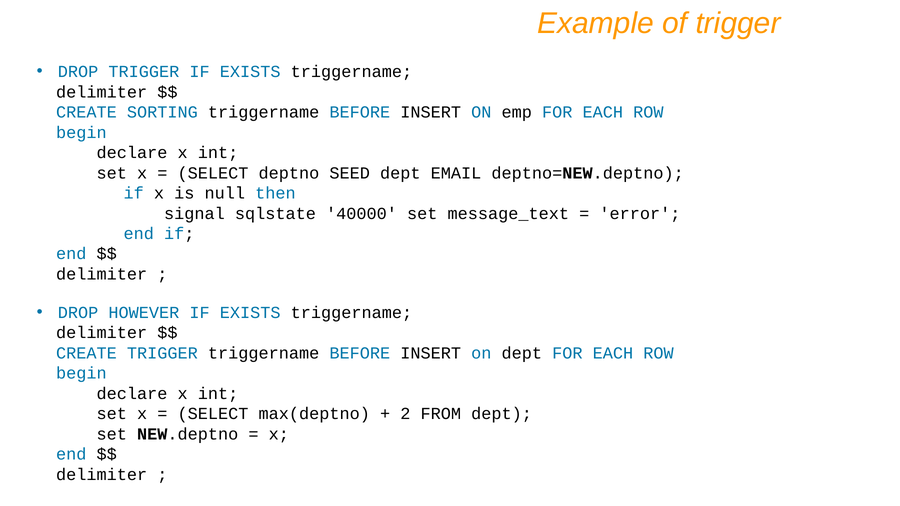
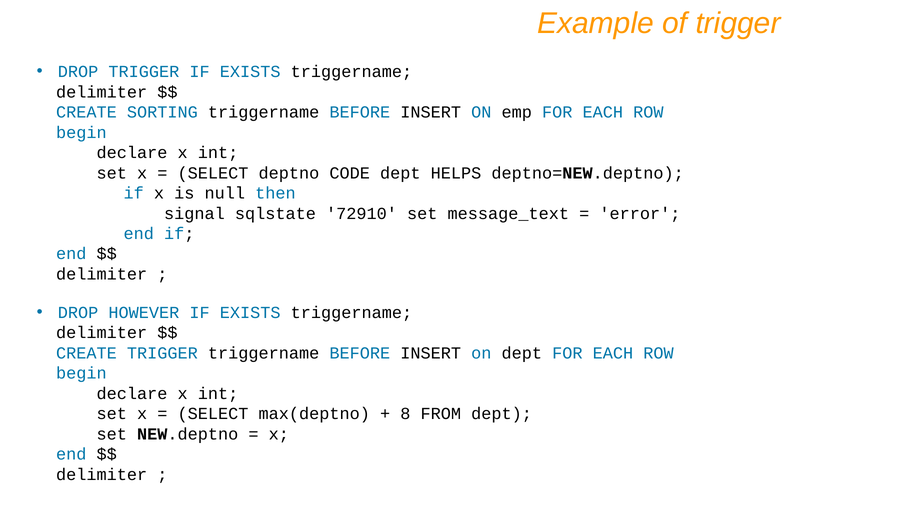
SEED: SEED -> CODE (350, 173)
EMAIL: EMAIL -> HELPS (456, 173)
40000: 40000 -> 72910 (361, 214)
2: 2 -> 8 (405, 414)
